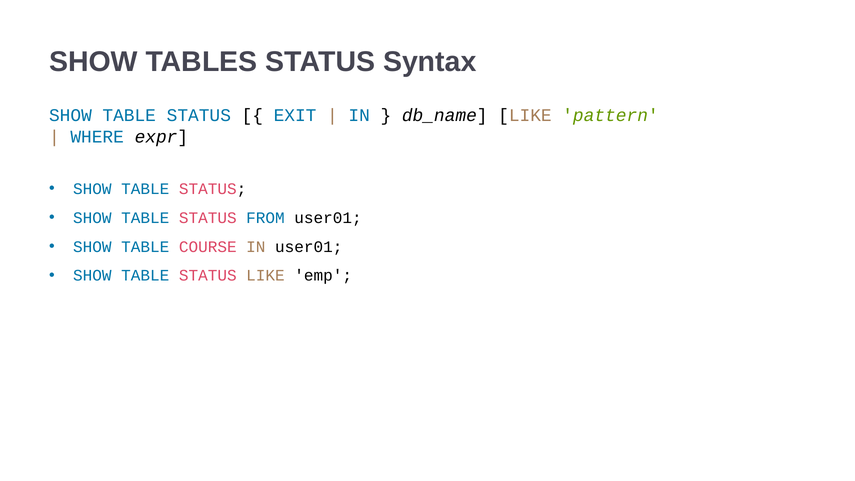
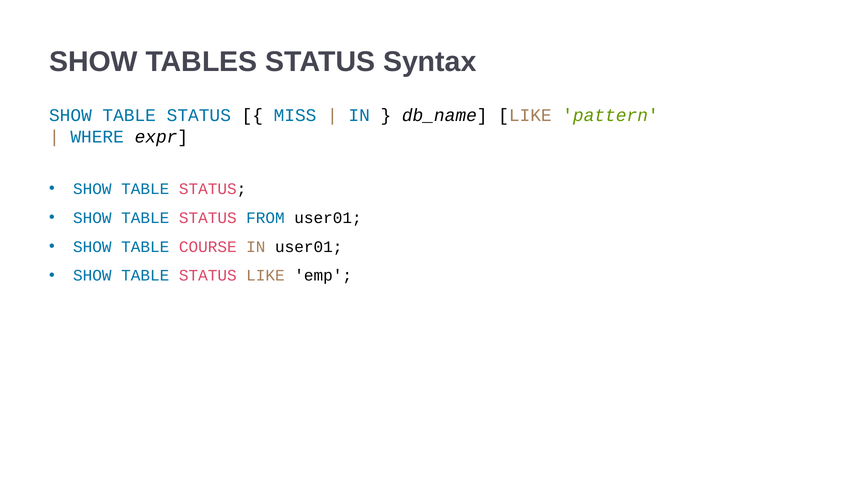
EXIT: EXIT -> MISS (295, 115)
